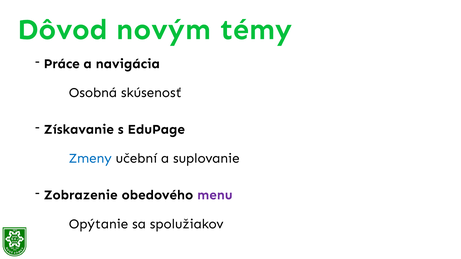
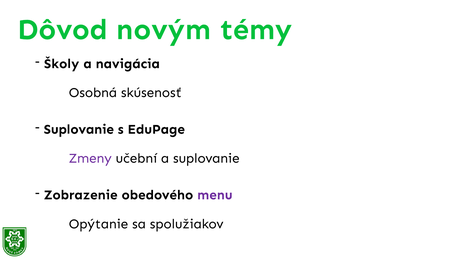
Práce: Práce -> Školy (62, 64)
Získavanie: Získavanie -> Suplovanie (79, 129)
Zmeny colour: blue -> purple (90, 159)
